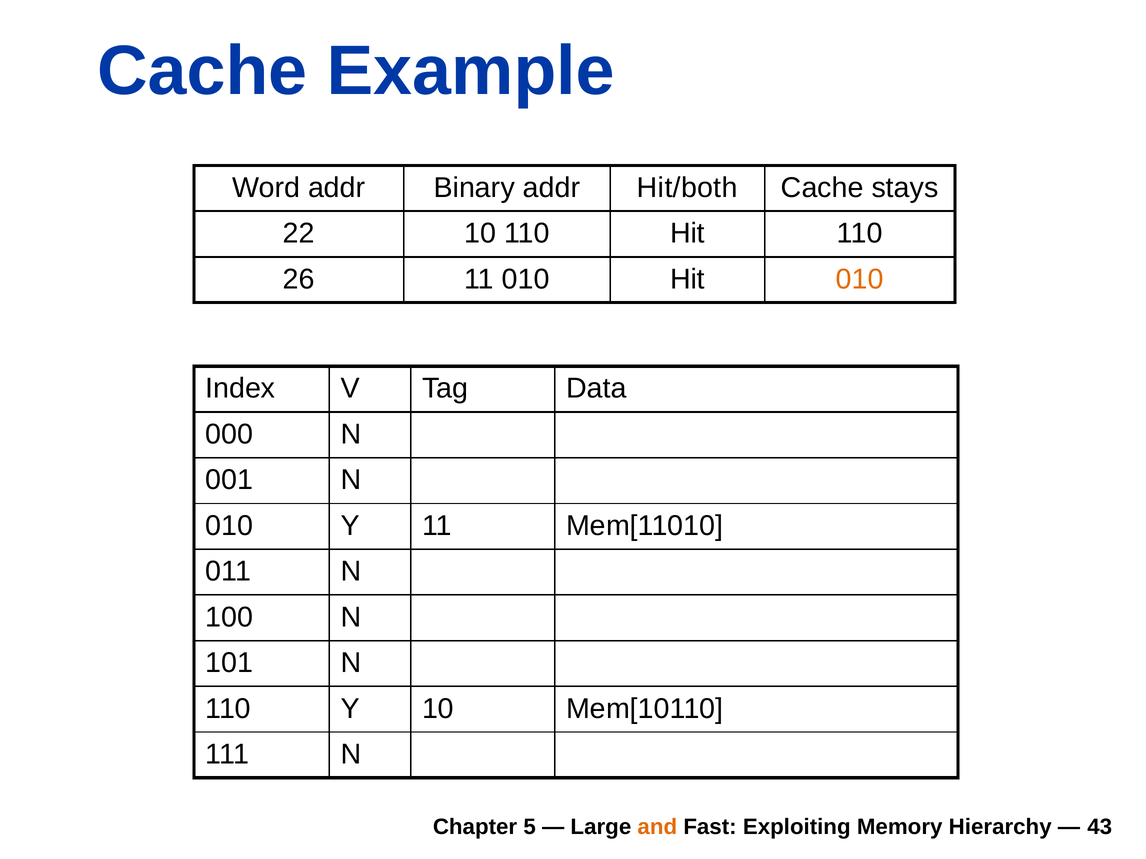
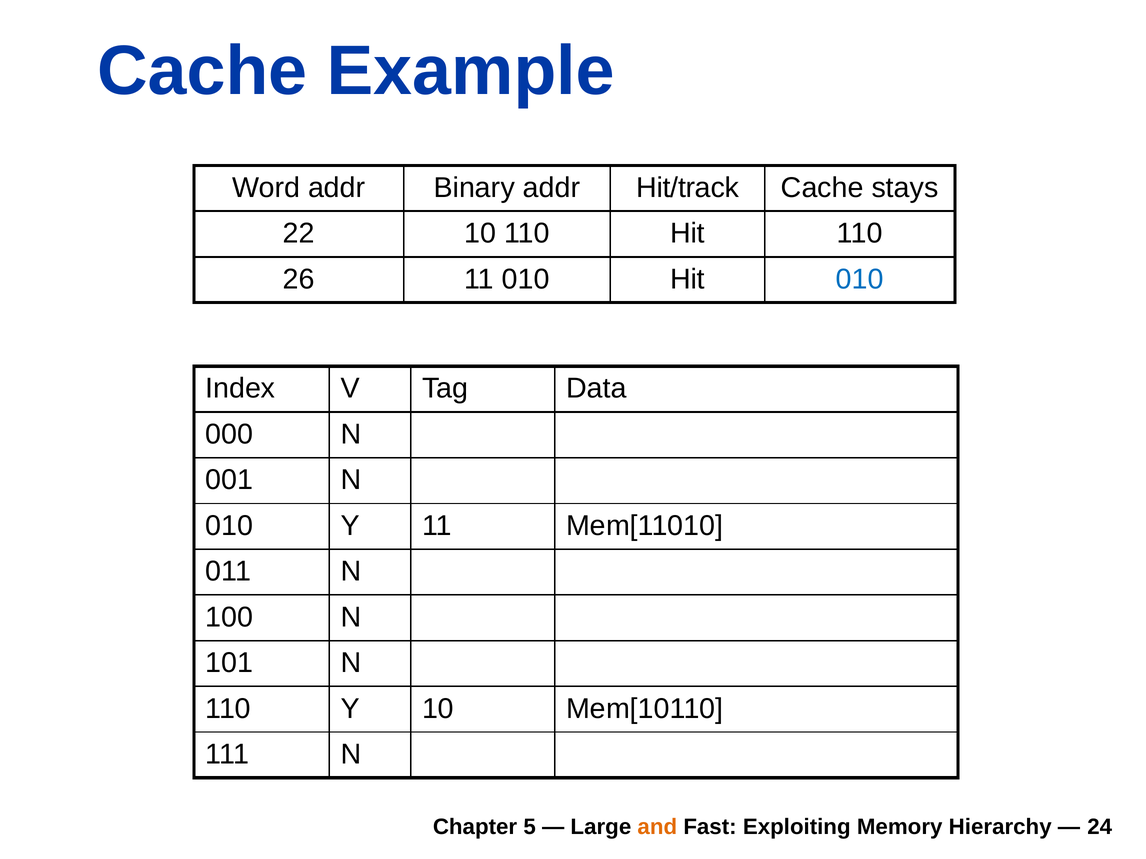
Hit/both: Hit/both -> Hit/track (688, 188)
010 colour: orange -> blue (860, 279)
43: 43 -> 24 (1100, 827)
